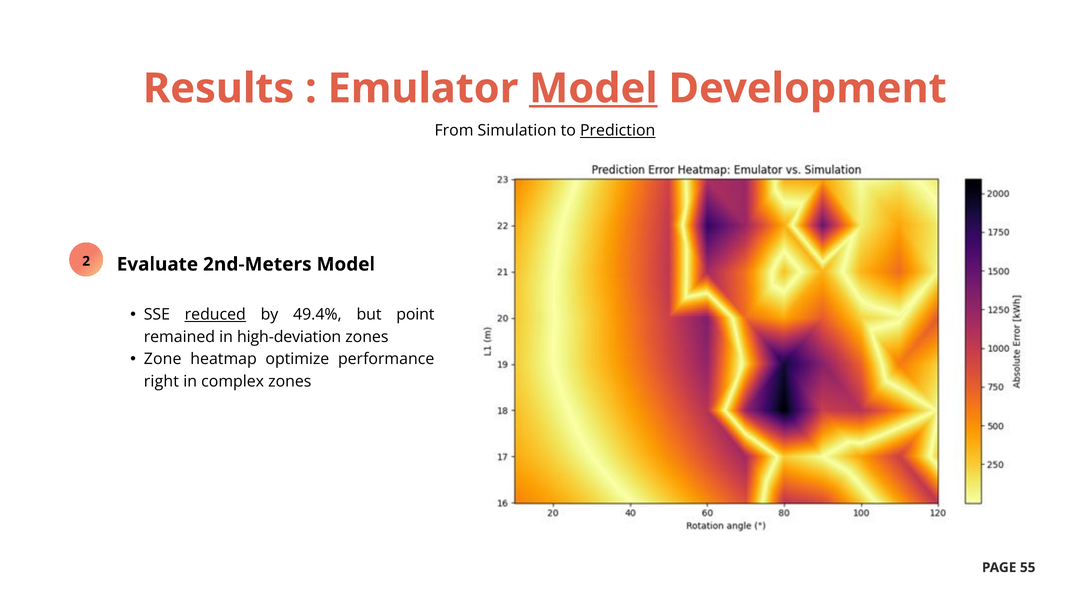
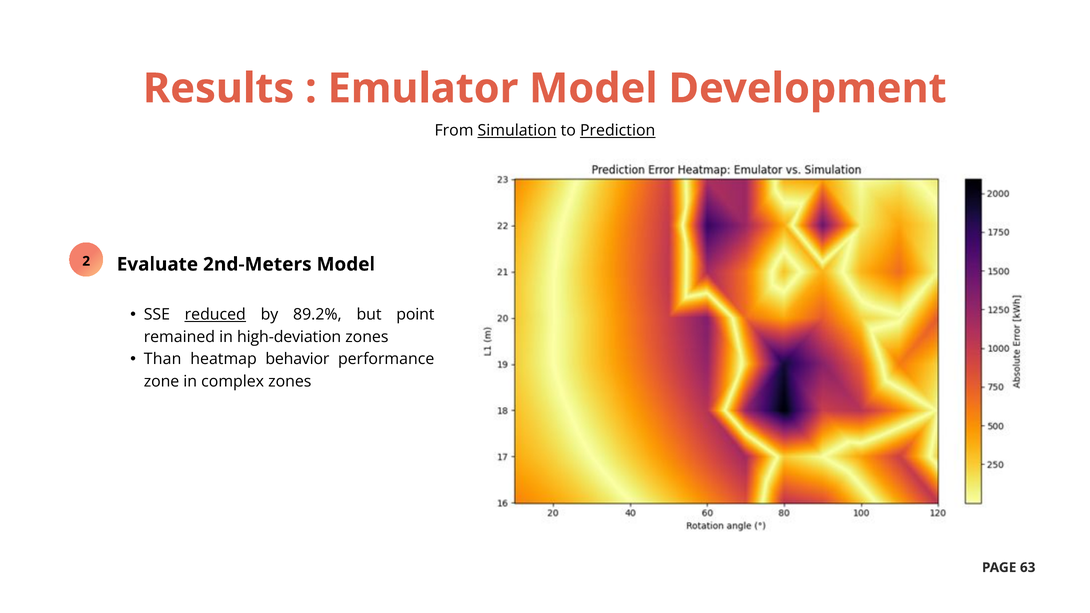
Model underline: present -> none (593, 89)
Simulation underline: none -> present (517, 131)
49.4%: 49.4% -> 89.2% (317, 315)
Zone: Zone -> Than (163, 359)
optimize: optimize -> behavior (297, 359)
right: right -> zone (162, 382)
55: 55 -> 63 (1028, 568)
